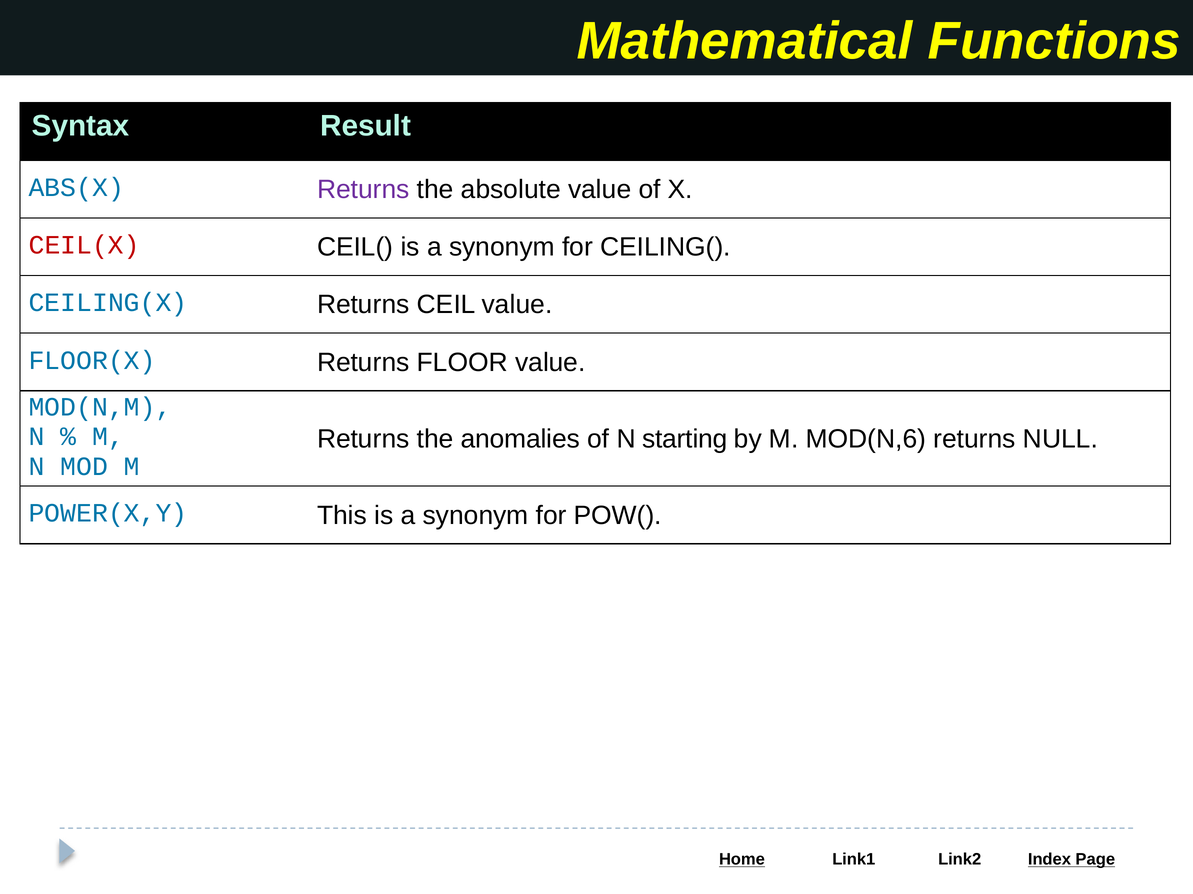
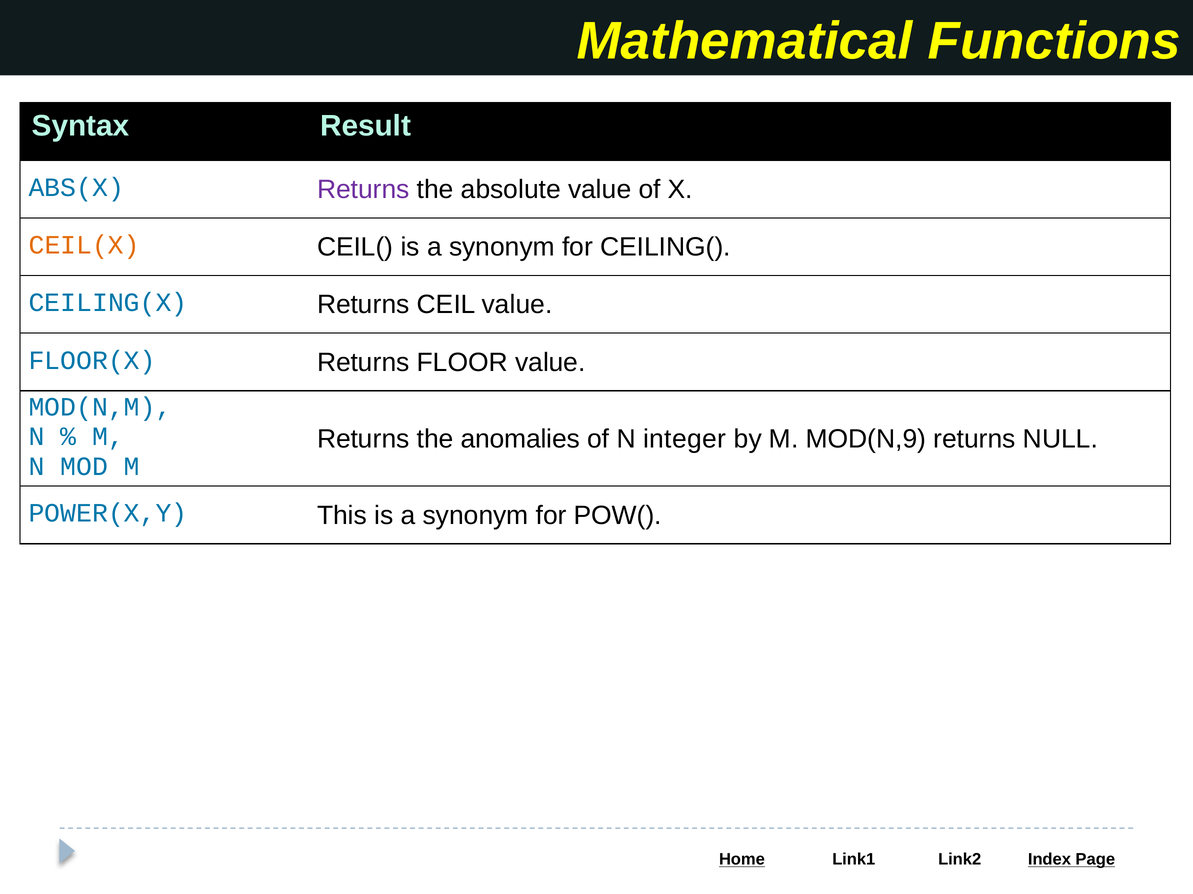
CEIL(X colour: red -> orange (84, 245)
starting: starting -> integer (685, 439)
MOD(N,6: MOD(N,6 -> MOD(N,9 (866, 439)
